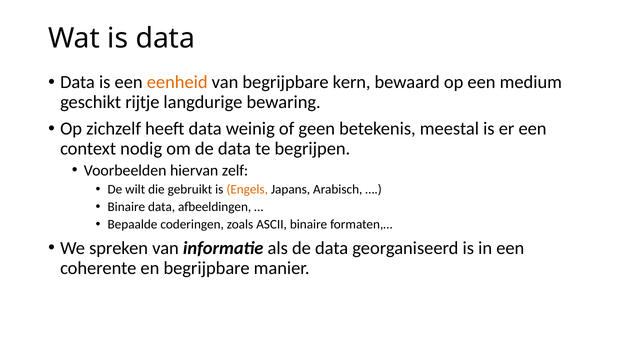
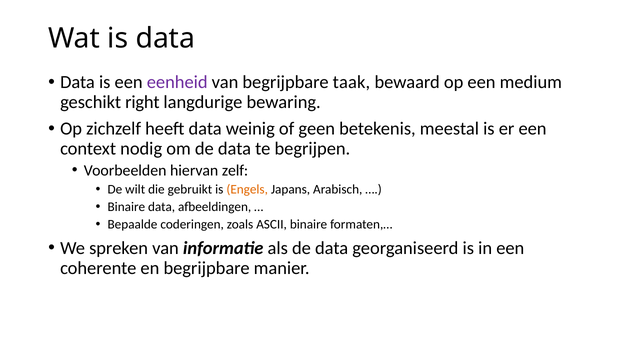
eenheid colour: orange -> purple (177, 82)
kern: kern -> taak (351, 82)
rijtje: rijtje -> right (142, 102)
